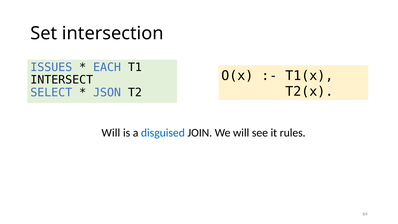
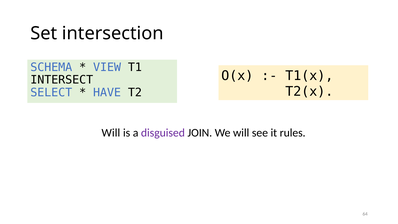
ISSUES: ISSUES -> SCHEMA (51, 67)
EACH: EACH -> VIEW (107, 67)
JSON: JSON -> HAVE (107, 92)
disguised colour: blue -> purple (163, 133)
